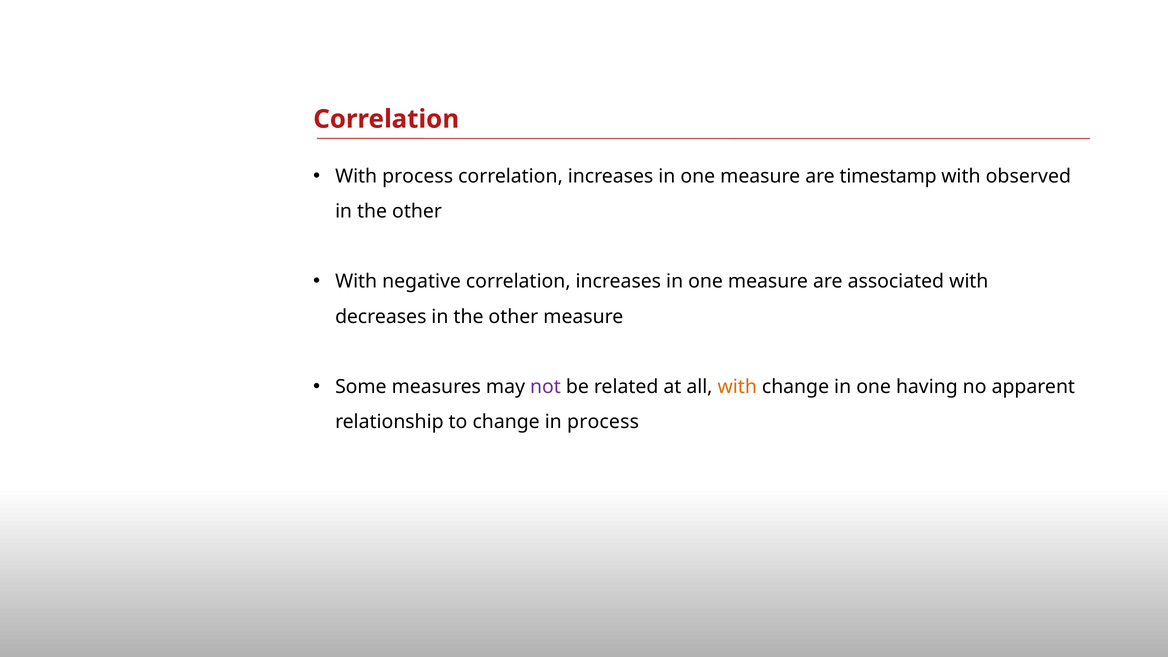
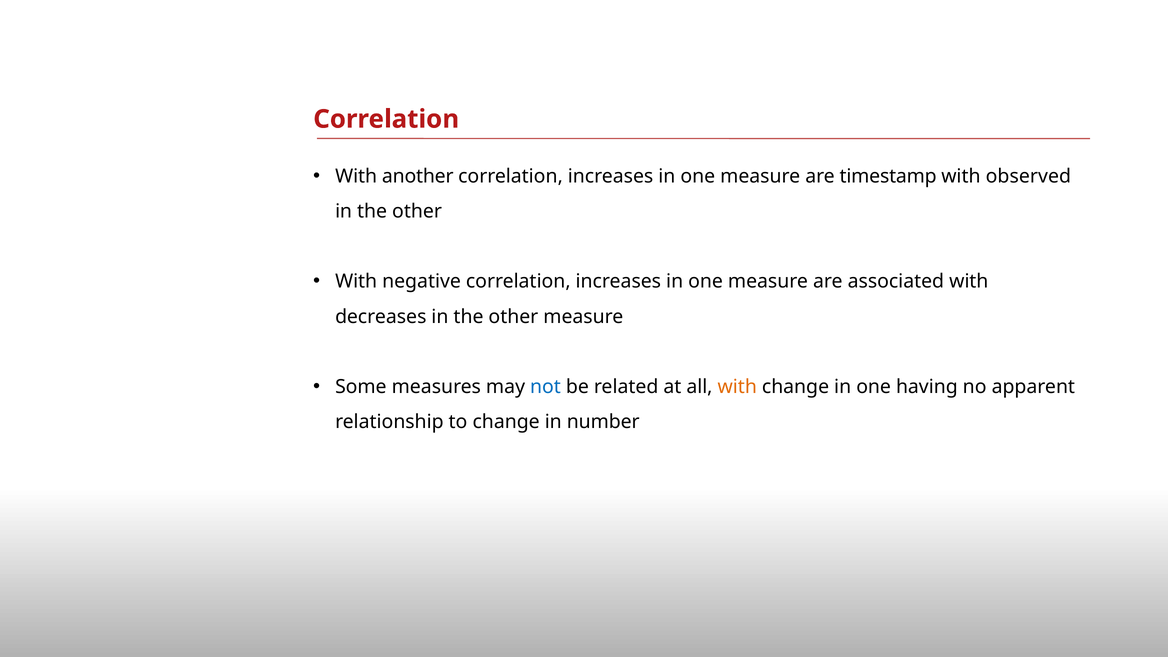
With process: process -> another (418, 176)
not colour: purple -> blue (546, 387)
in process: process -> number (603, 422)
